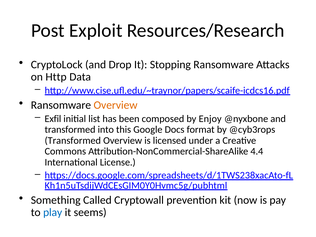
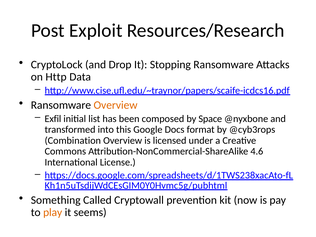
Enjoy: Enjoy -> Space (210, 119)
Transformed: Transformed -> Combination (73, 140)
4.4: 4.4 -> 4.6 (257, 151)
play colour: blue -> orange (53, 212)
